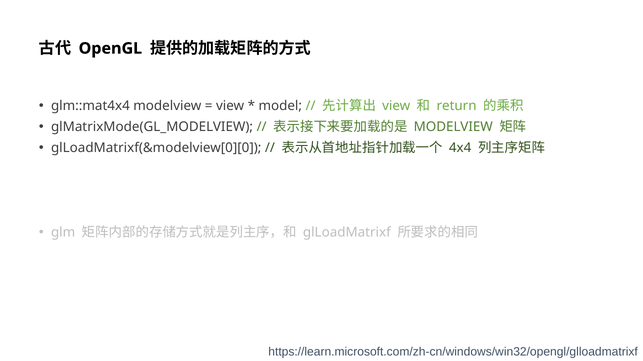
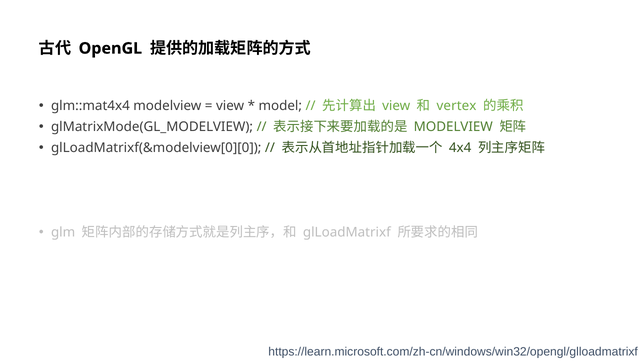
return: return -> vertex (457, 106)
